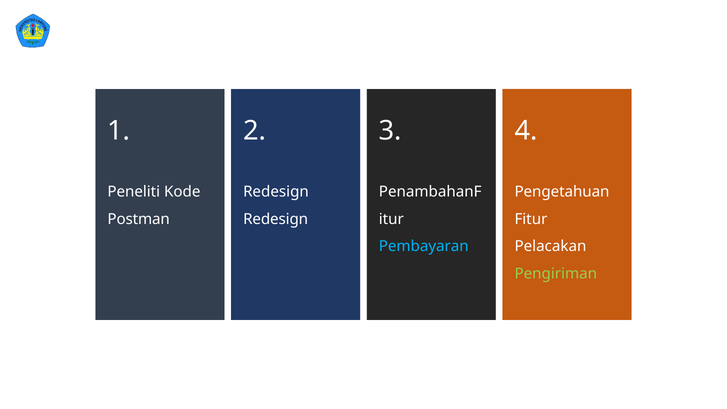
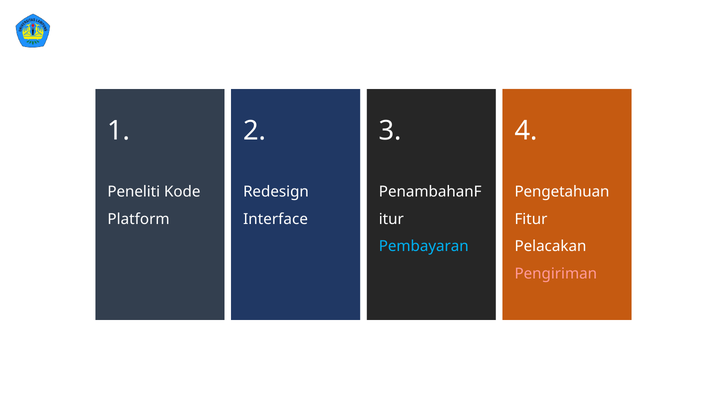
Postman: Postman -> Platform (139, 219)
Redesign: Redesign -> Interface (276, 219)
Pengiriman colour: light green -> pink (556, 274)
